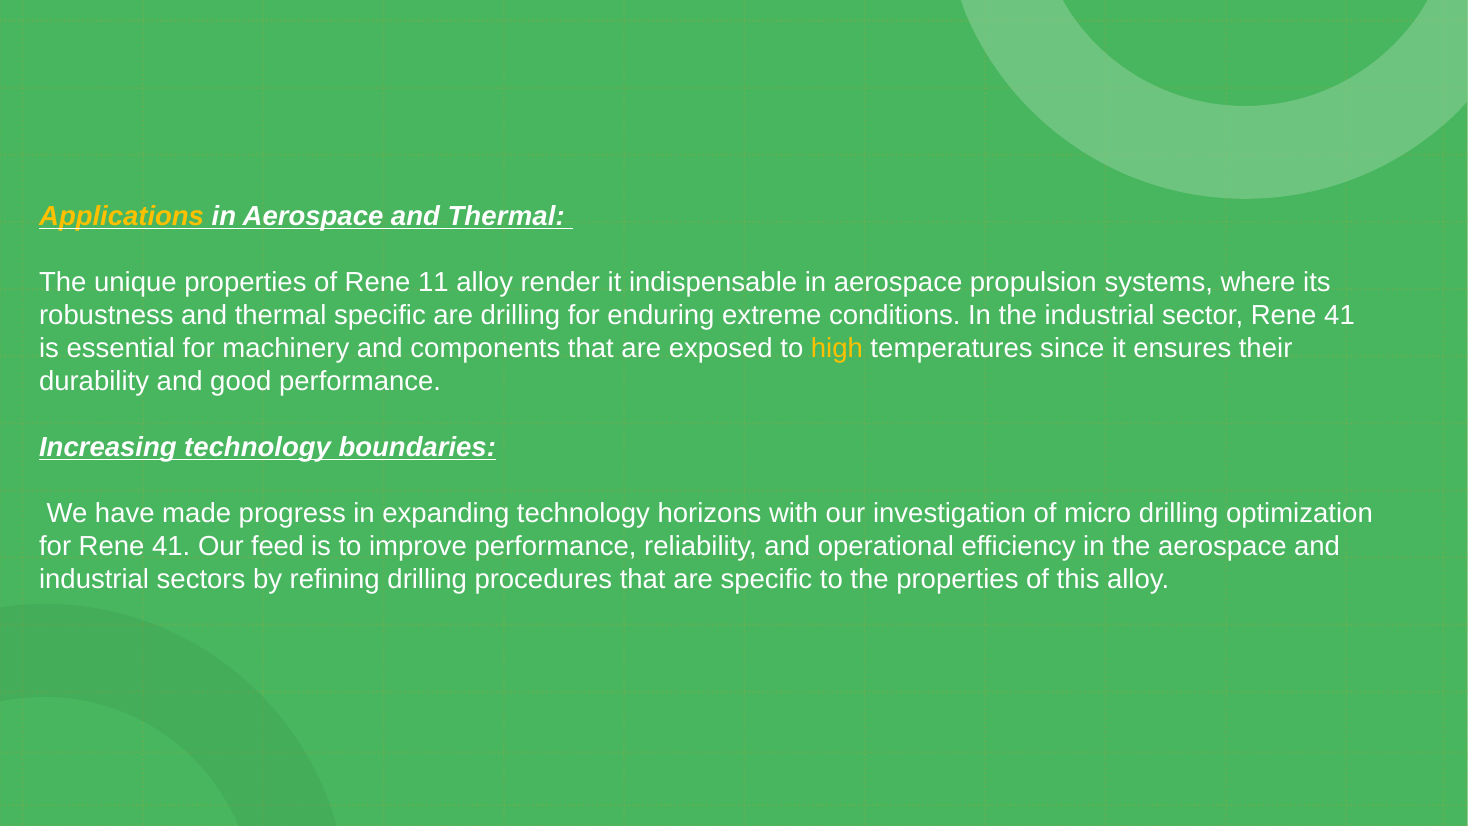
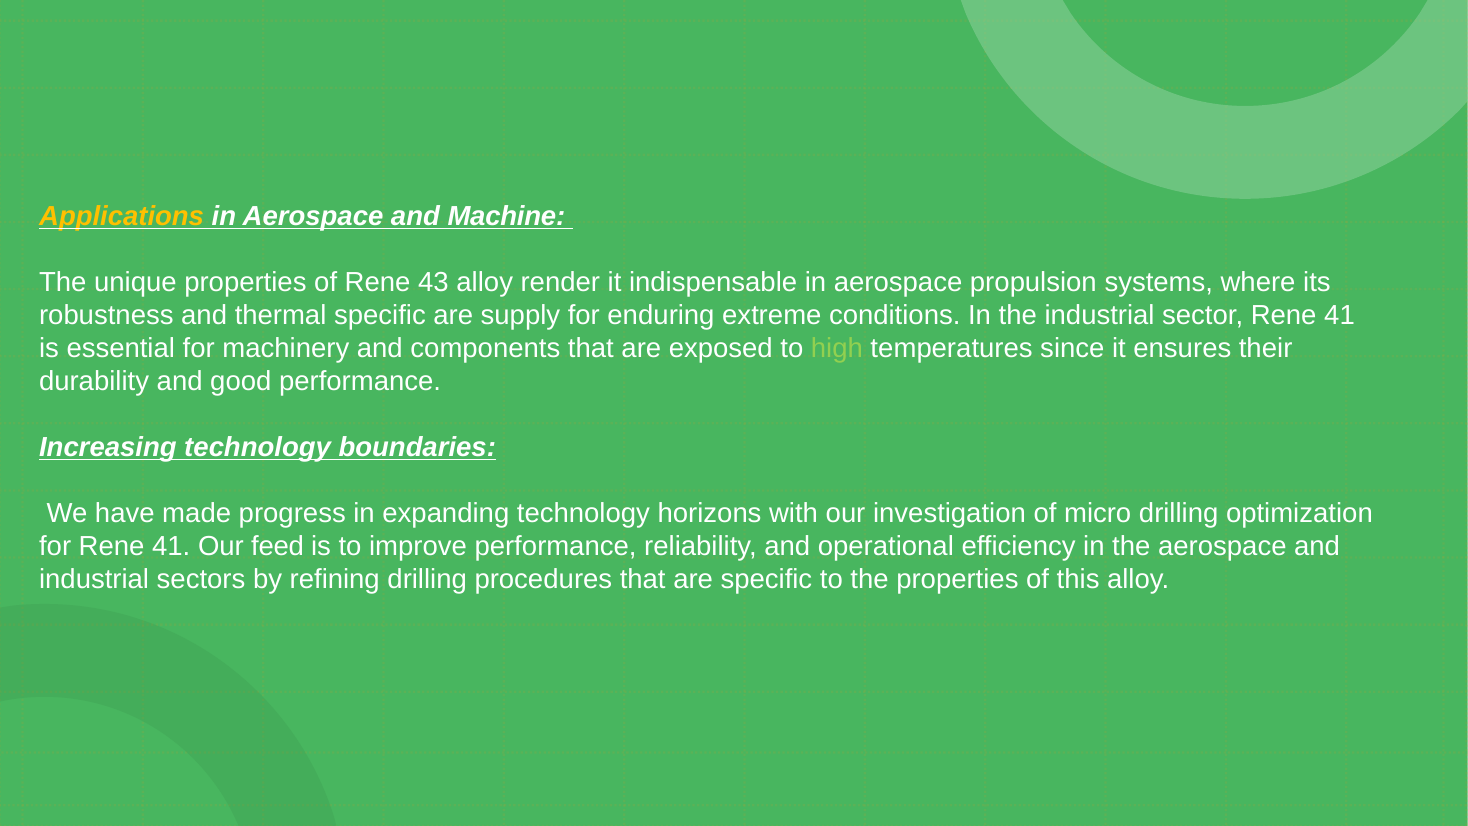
Aerospace and Thermal: Thermal -> Machine (506, 216)
11: 11 -> 43 (433, 282)
are drilling: drilling -> supply (520, 315)
high colour: yellow -> light green (837, 348)
